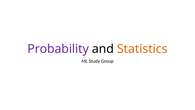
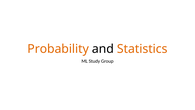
Probability colour: purple -> orange (58, 49)
